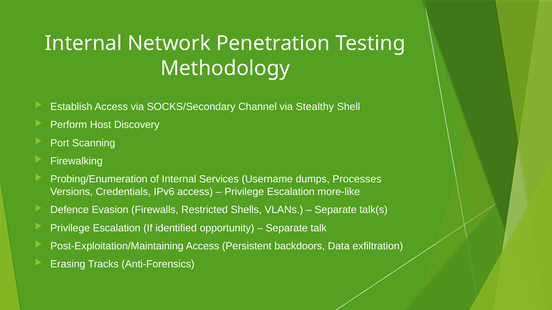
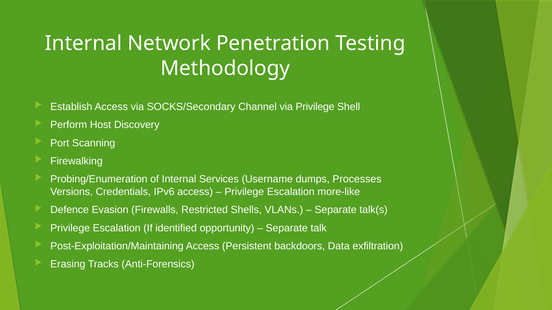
via Stealthy: Stealthy -> Privilege (315, 107)
